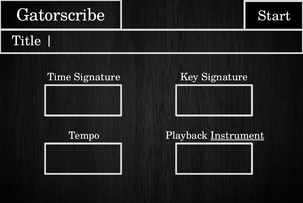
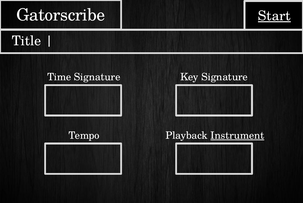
Start underline: none -> present (274, 16)
